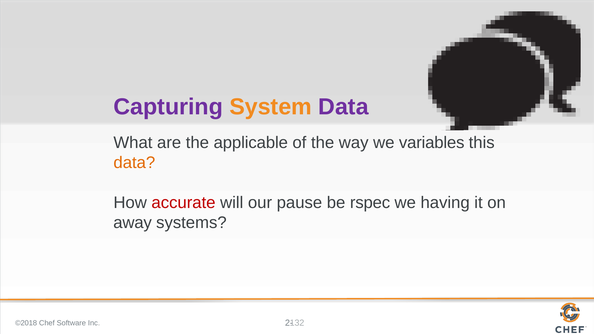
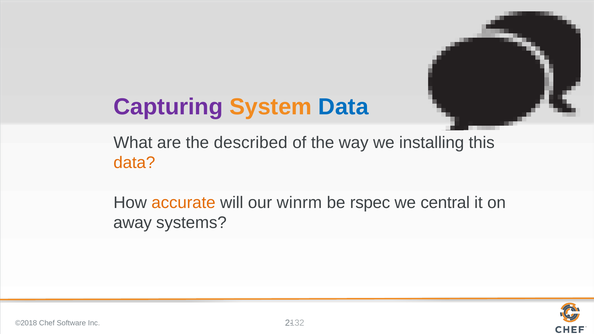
Data colour: purple -> blue (343, 107)
applicable: applicable -> described (251, 143)
variables: variables -> installing (432, 143)
accurate colour: red -> orange (183, 203)
pause: pause -> winrm (299, 203)
having: having -> central (445, 203)
